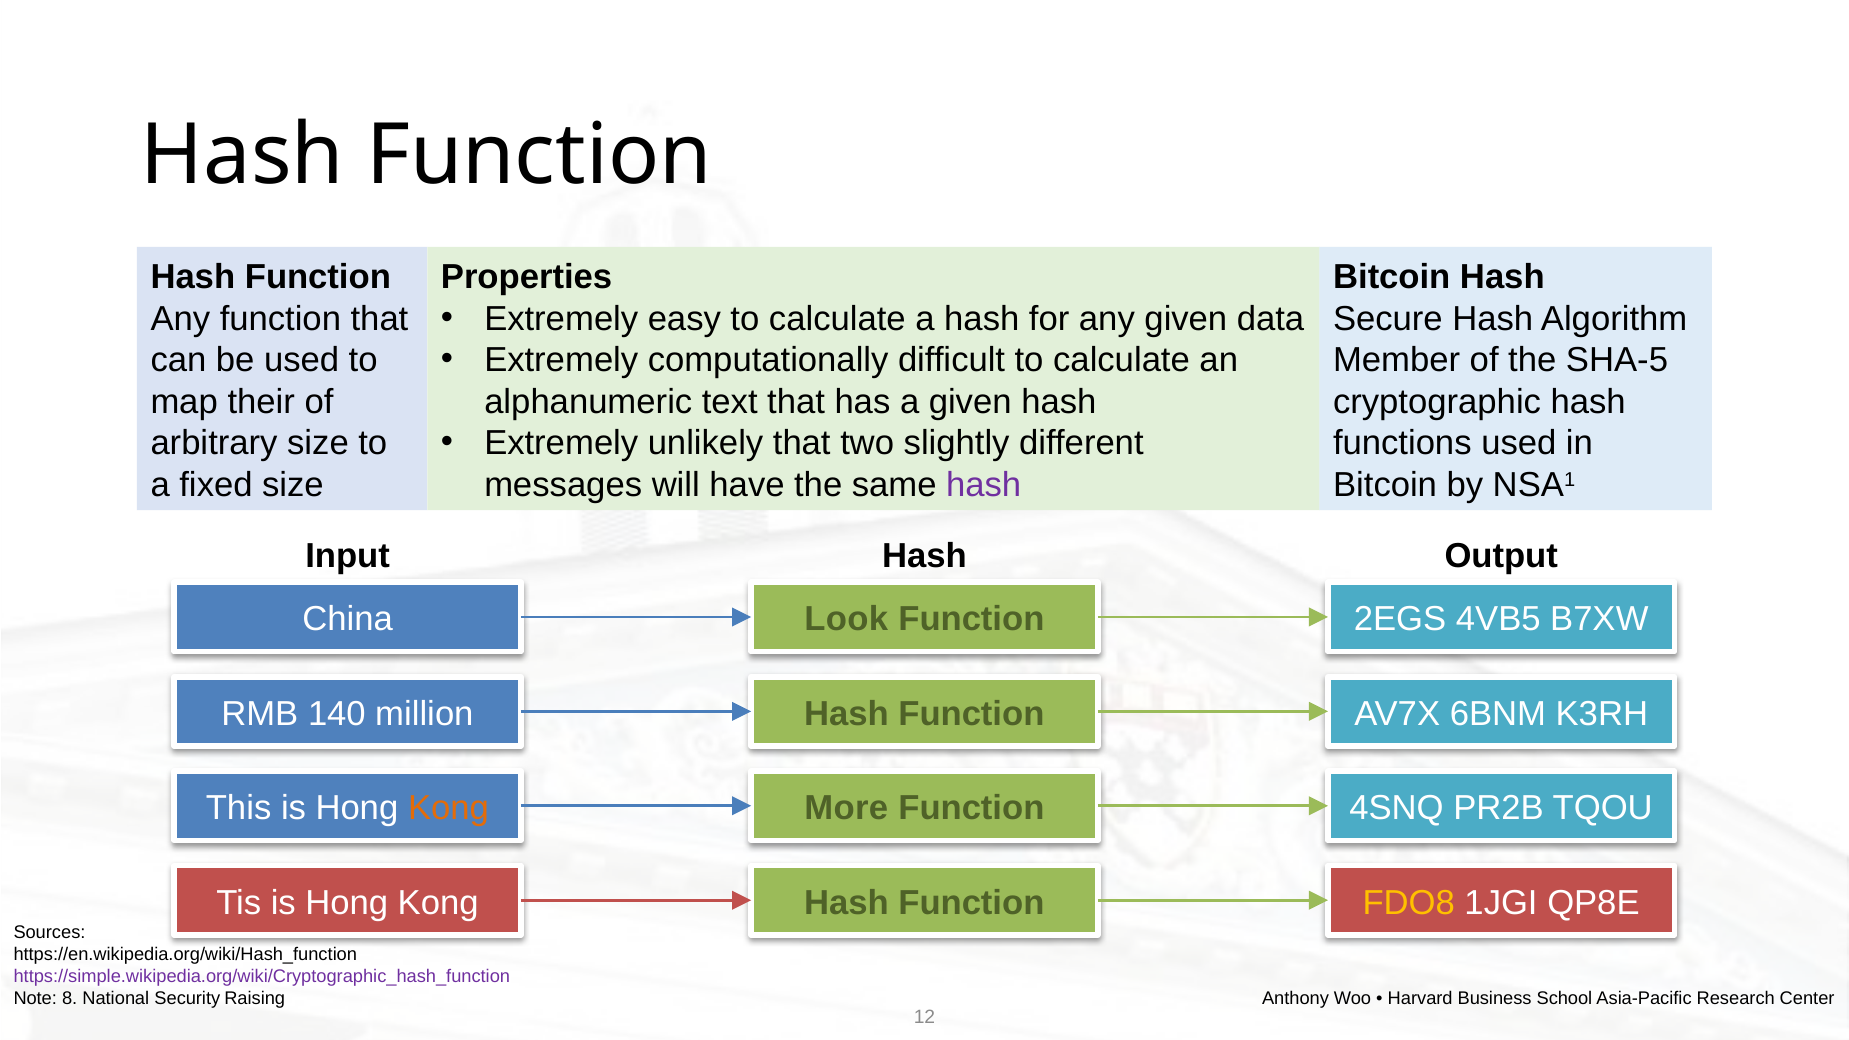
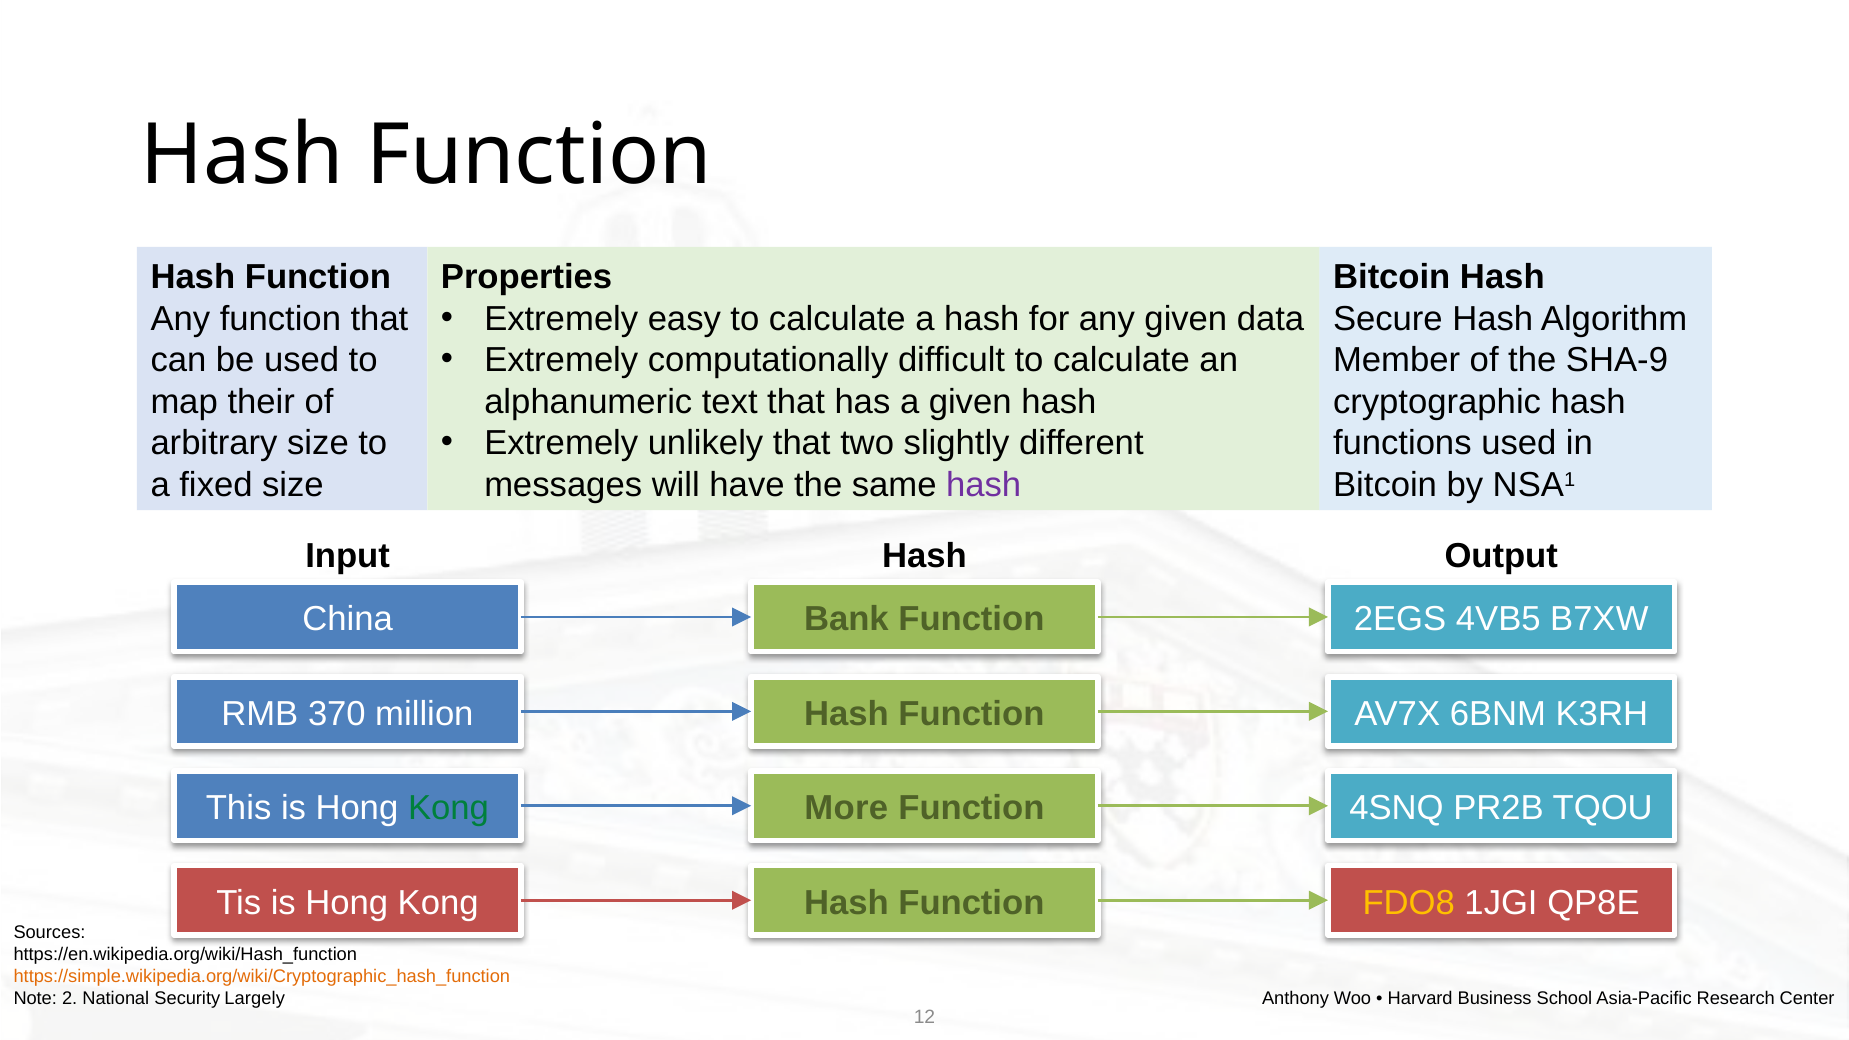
SHA-5: SHA-5 -> SHA-9 (1617, 360)
Look: Look -> Bank (846, 619)
140: 140 -> 370 (337, 714)
Kong colour: orange -> green (448, 808)
https://simple.wikipedia.org/wiki/Cryptographic_hash_function colour: purple -> orange (262, 976)
8: 8 -> 2 (70, 998)
Raising: Raising -> Largely (255, 998)
